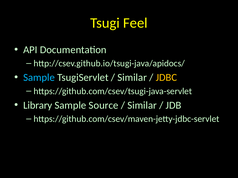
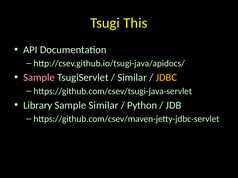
Feel: Feel -> This (135, 23)
Sample colour: light blue -> pink (39, 78)
Sample Source: Source -> Similar (103, 105)
Similar: Similar -> Python (142, 105)
